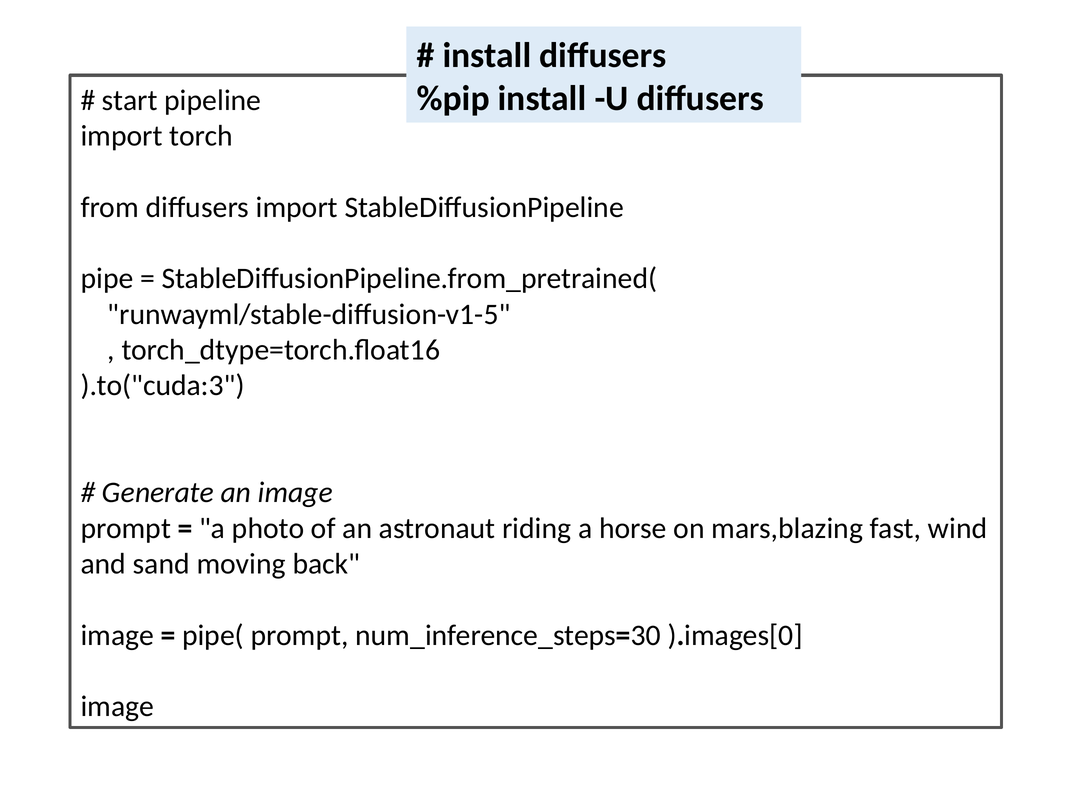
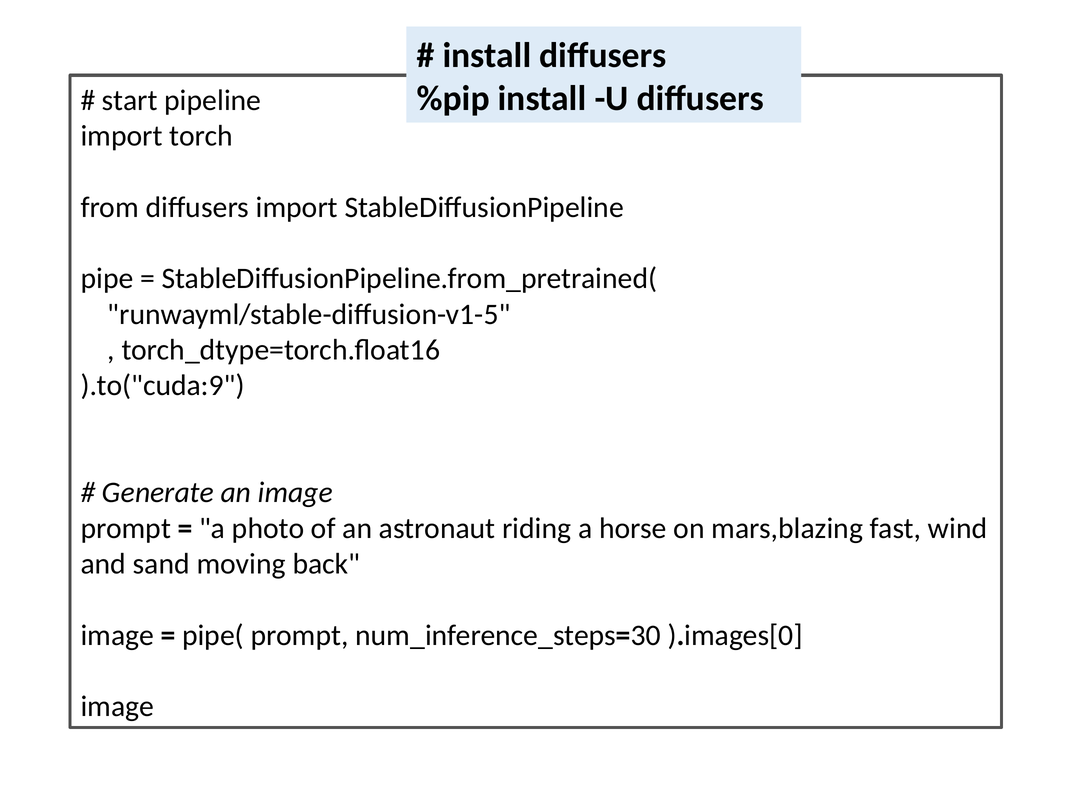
).to("cuda:3: ).to("cuda:3 -> ).to("cuda:9 (163, 385)
